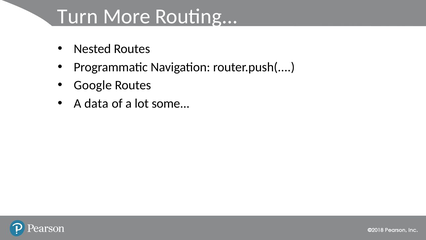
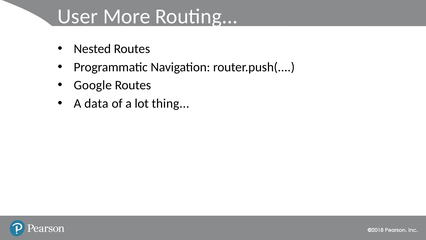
Turn: Turn -> User (78, 16)
some: some -> thing (171, 103)
